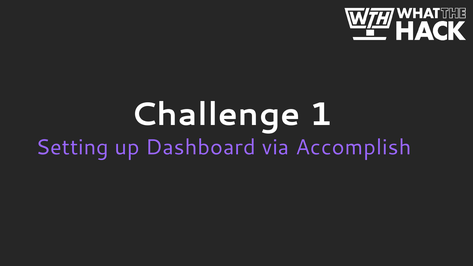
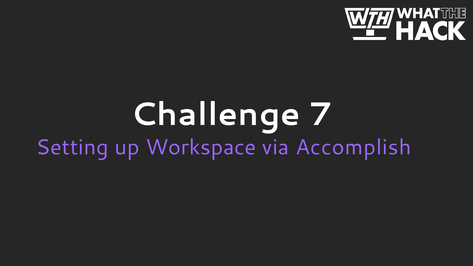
1: 1 -> 7 (321, 114)
Dashboard: Dashboard -> Workspace (201, 147)
